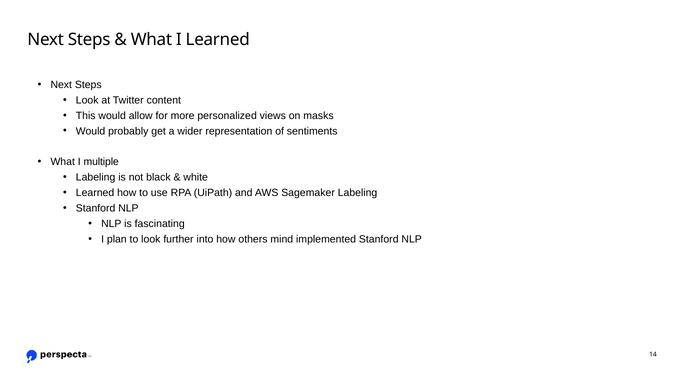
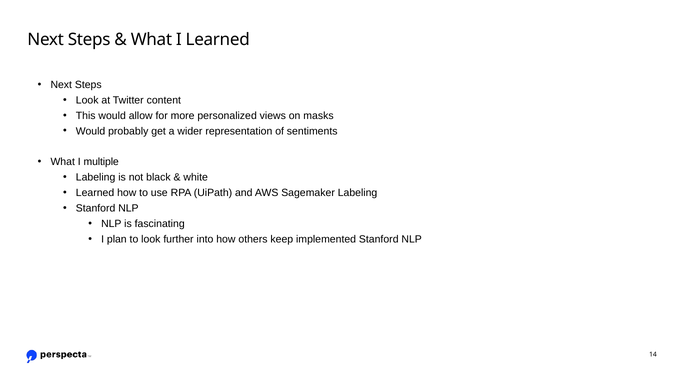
mind: mind -> keep (282, 239)
